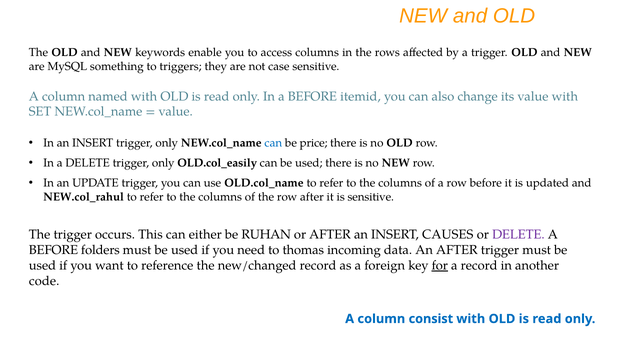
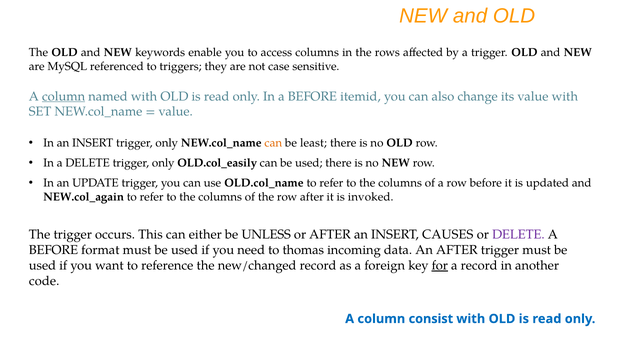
something: something -> referenced (117, 66)
column underline: none -> present (64, 96)
can colour: blue -> orange (273, 143)
price: price -> least (313, 143)
NEW.col_rahul: NEW.col_rahul -> NEW.col_again (84, 197)
is sensitive: sensitive -> invoked (371, 197)
RUHAN: RUHAN -> UNLESS (266, 235)
folders: folders -> format (100, 250)
